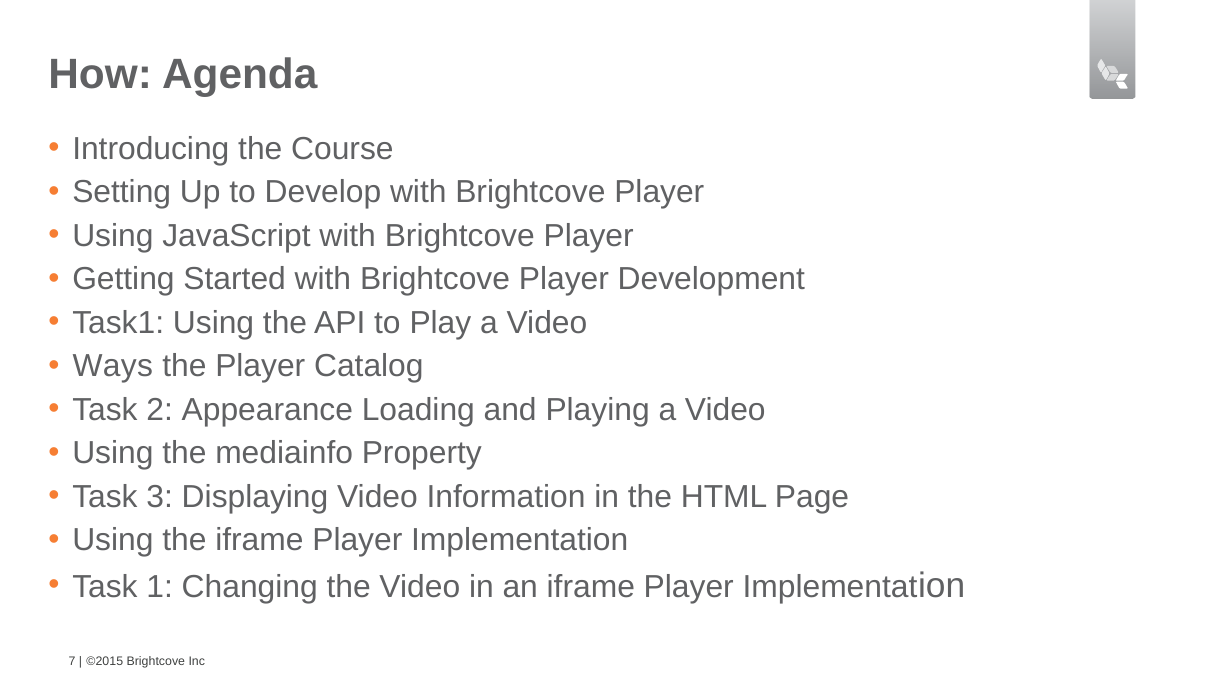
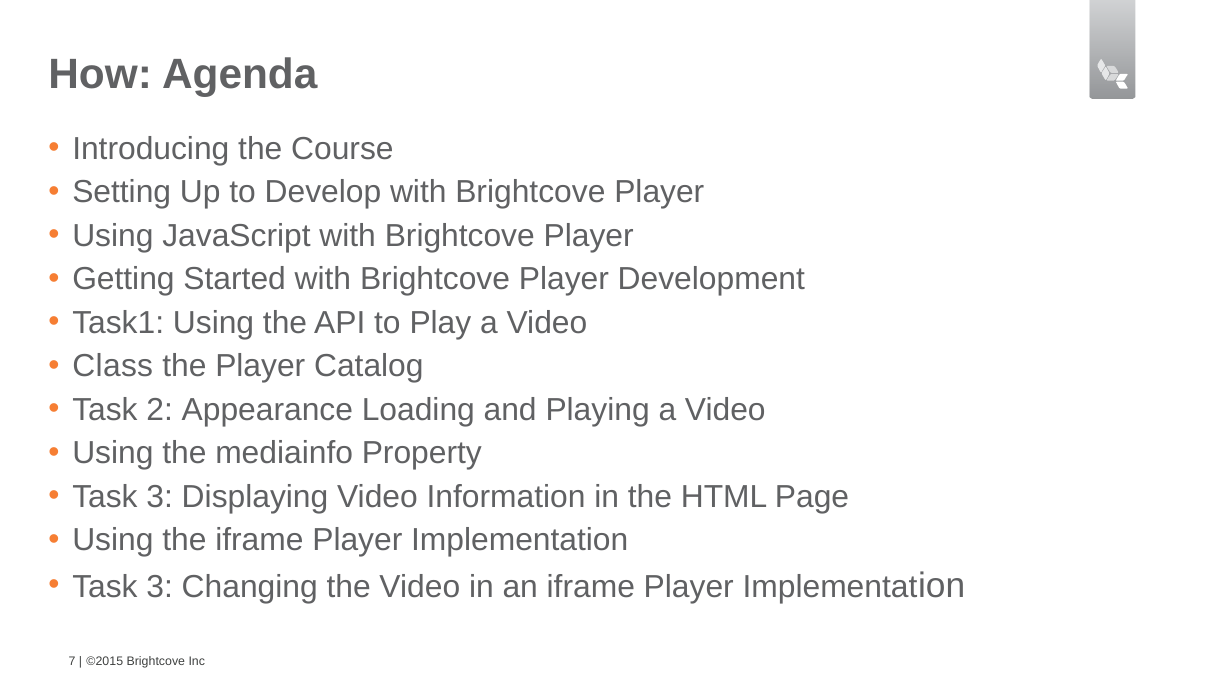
Ways: Ways -> Class (113, 366)
1: 1 -> 3 (160, 587)
